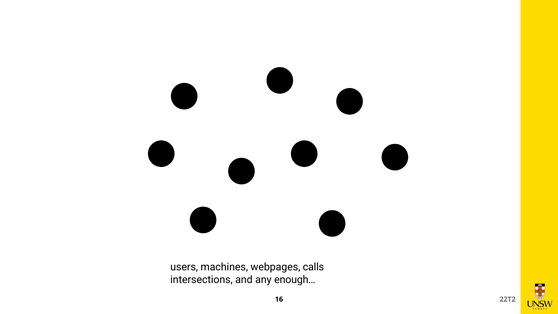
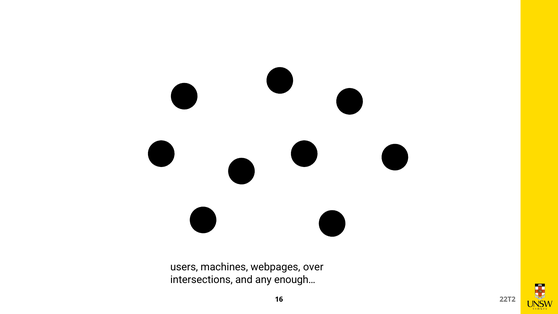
calls: calls -> over (313, 267)
